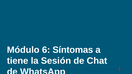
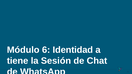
Síntomas: Síntomas -> Identidad (73, 50)
